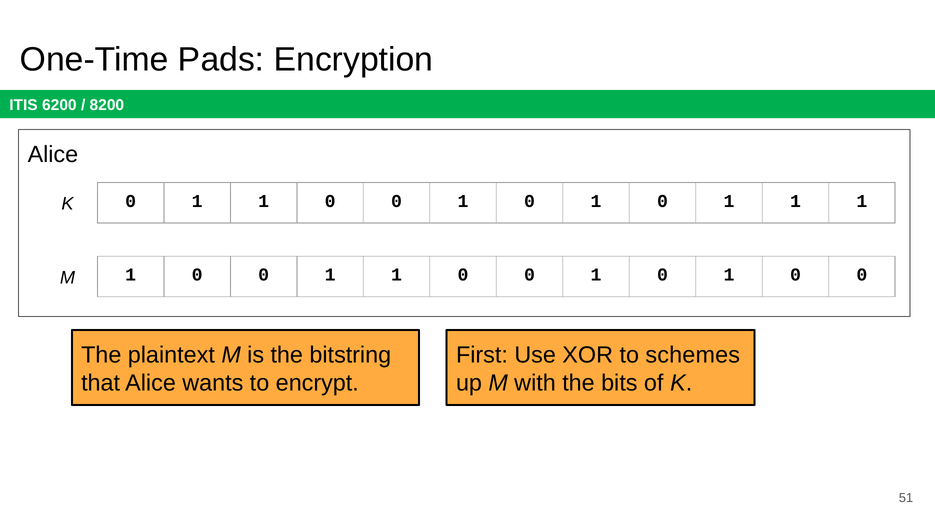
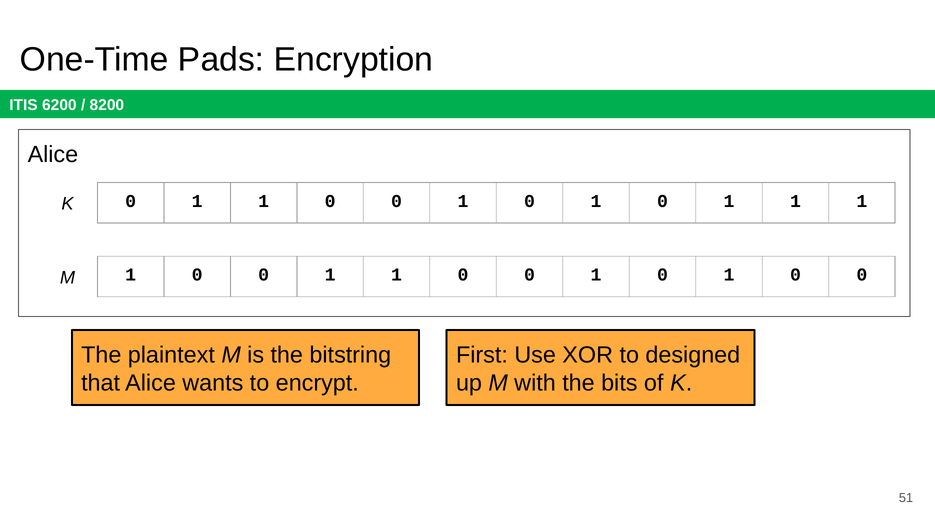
schemes: schemes -> designed (693, 355)
